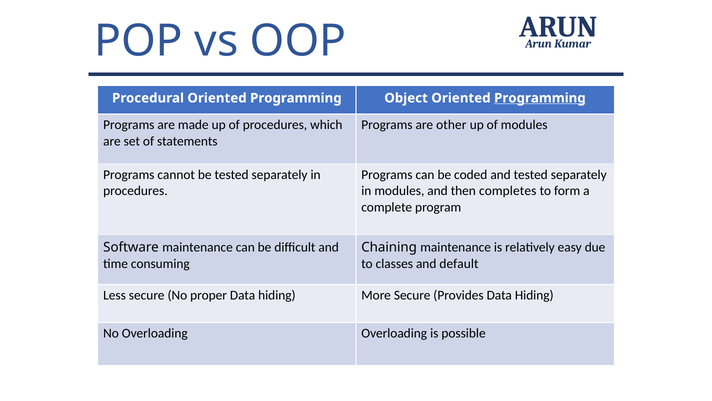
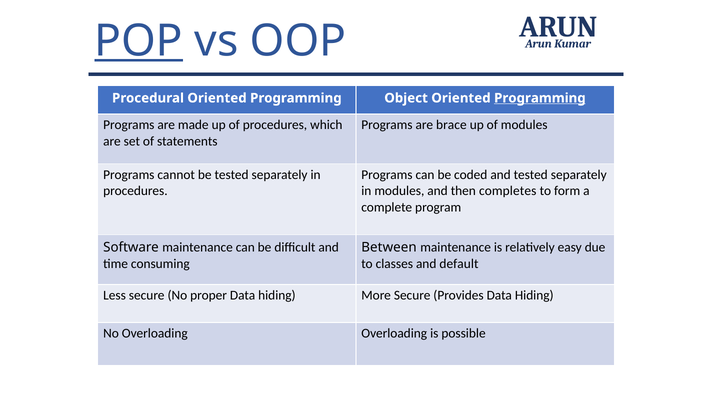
POP underline: none -> present (139, 41)
other: other -> brace (451, 125)
Chaining: Chaining -> Between (389, 247)
